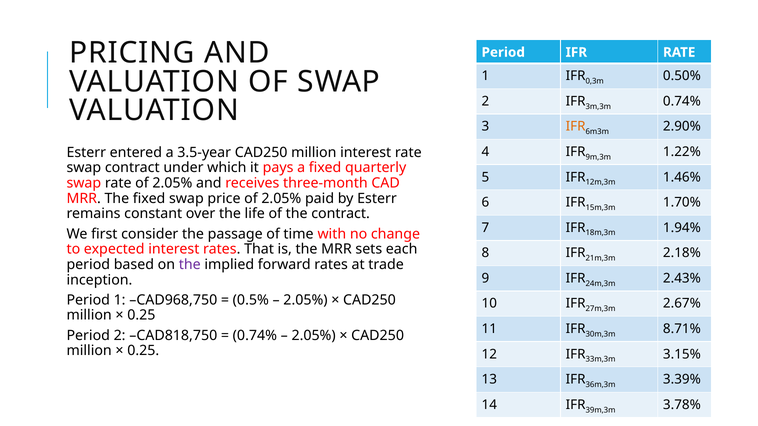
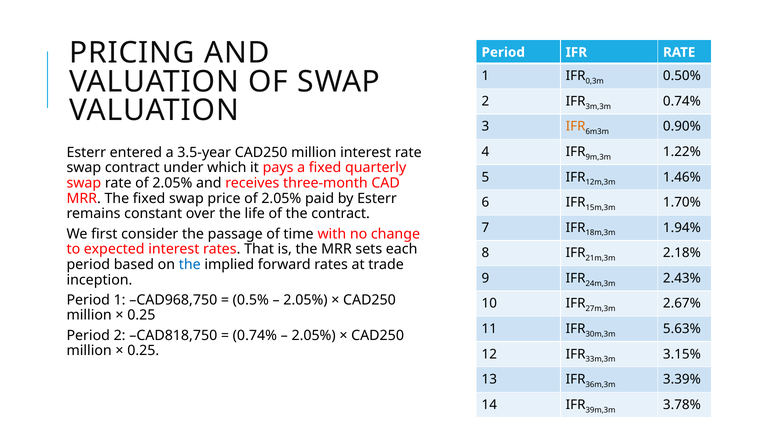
2.90%: 2.90% -> 0.90% (682, 127)
the colour: purple -> blue (190, 265)
8.71%: 8.71% -> 5.63% (682, 329)
